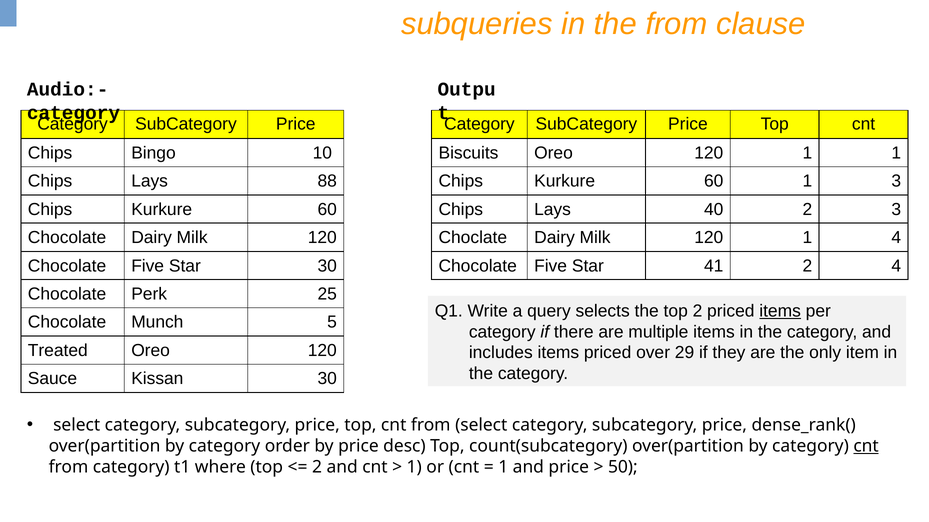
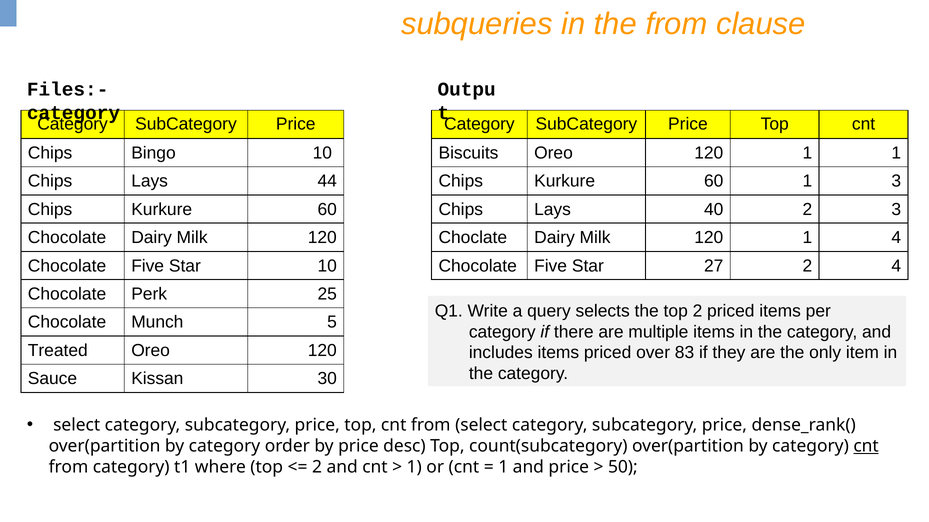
Audio:-: Audio:- -> Files:- (68, 90)
88: 88 -> 44 (327, 181)
Star 30: 30 -> 10 (327, 266)
41: 41 -> 27 (714, 266)
items underline: present -> none (780, 311)
29: 29 -> 83 (684, 353)
